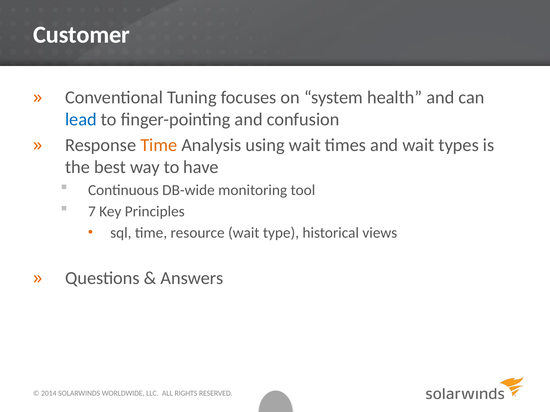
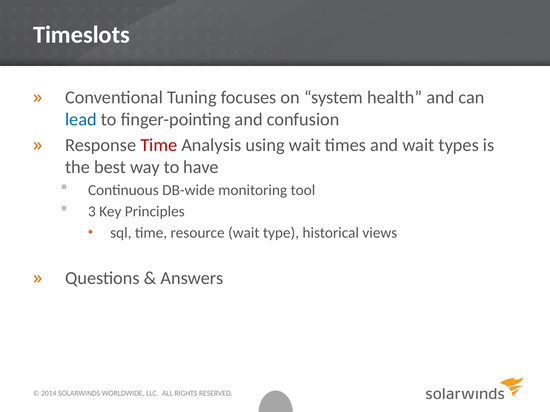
Customer: Customer -> Timeslots (81, 35)
Time colour: orange -> red (159, 145)
7: 7 -> 3 (92, 212)
